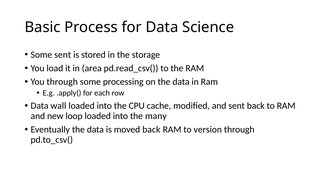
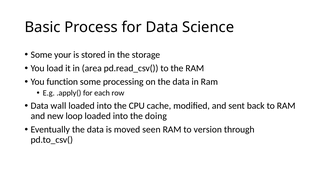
Some sent: sent -> your (63, 55)
You through: through -> function (62, 82)
many: many -> doing (156, 116)
moved back: back -> seen (151, 129)
